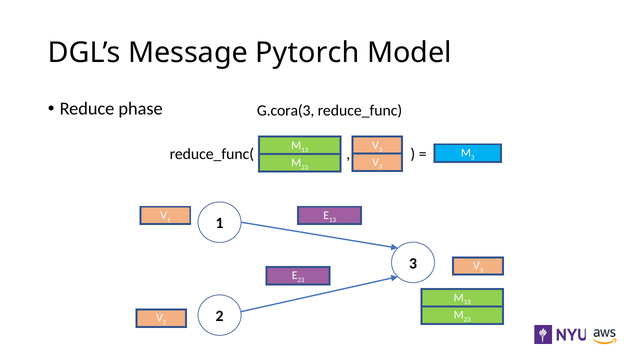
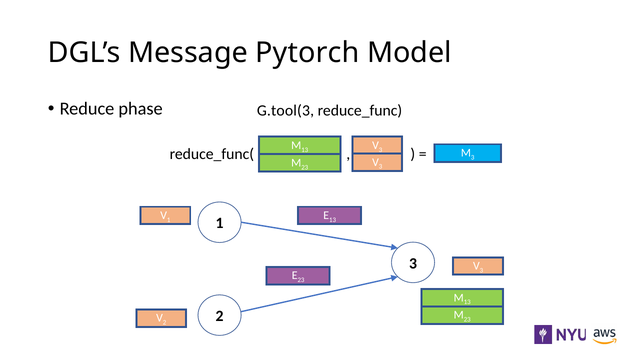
G.cora(3: G.cora(3 -> G.tool(3 (285, 111)
